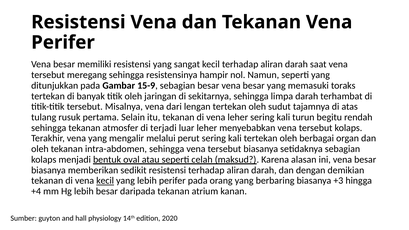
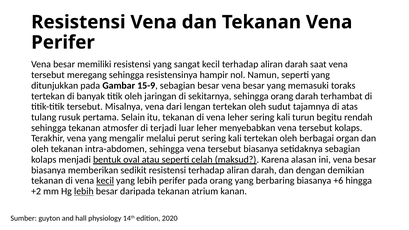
sehingga limpa: limpa -> orang (282, 96)
+3: +3 -> +6 (338, 181)
+4: +4 -> +2 (36, 191)
lebih underline: none -> present (84, 191)
